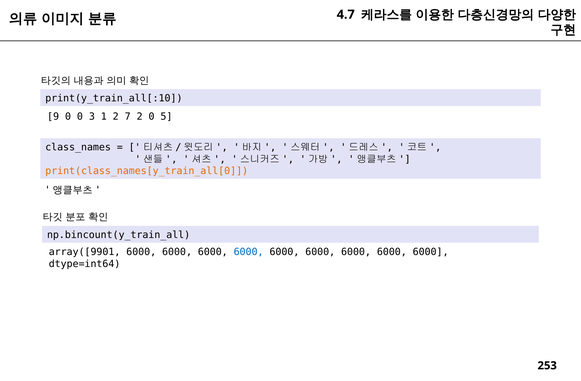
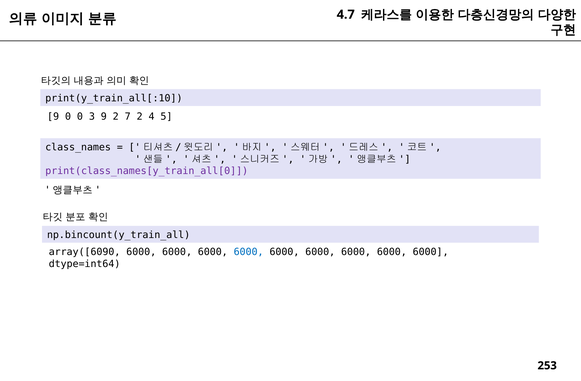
3 1: 1 -> 9 (104, 117)
2 0: 0 -> 4 (152, 117)
print(class_names[y_train_all[0 colour: orange -> purple (147, 171)
array([9901: array([9901 -> array([6090 (85, 252)
